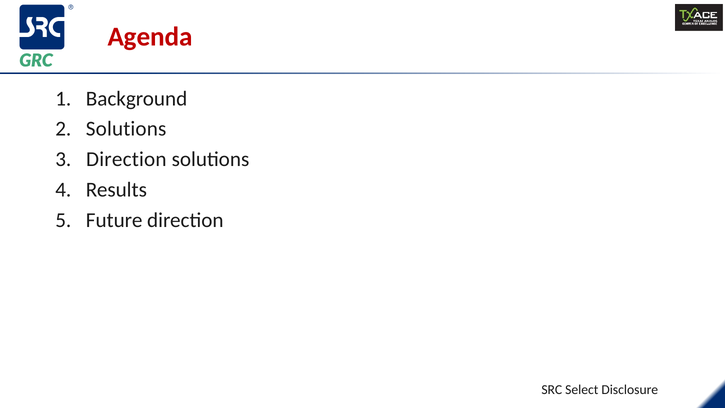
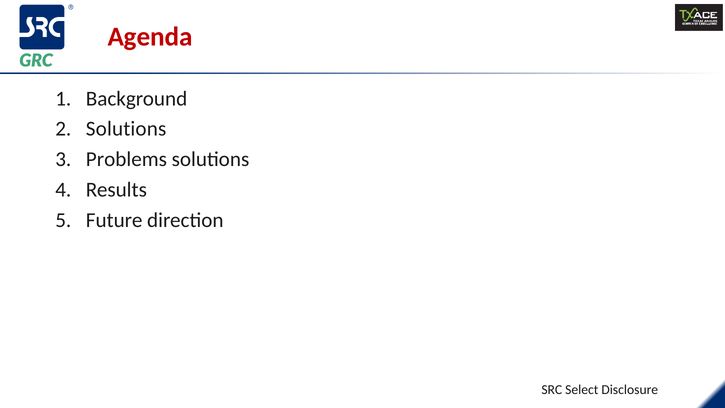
Direction: Direction -> Problems (126, 159)
